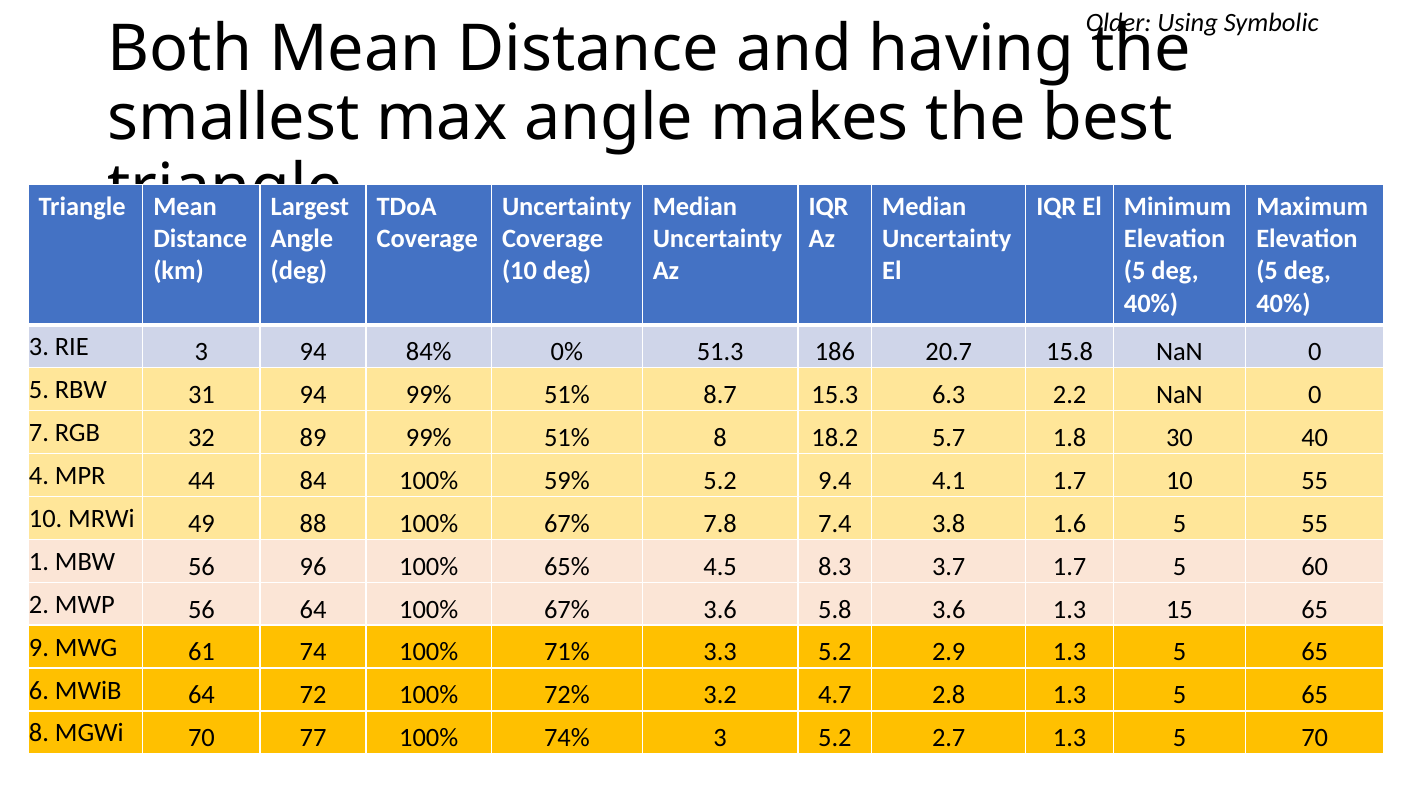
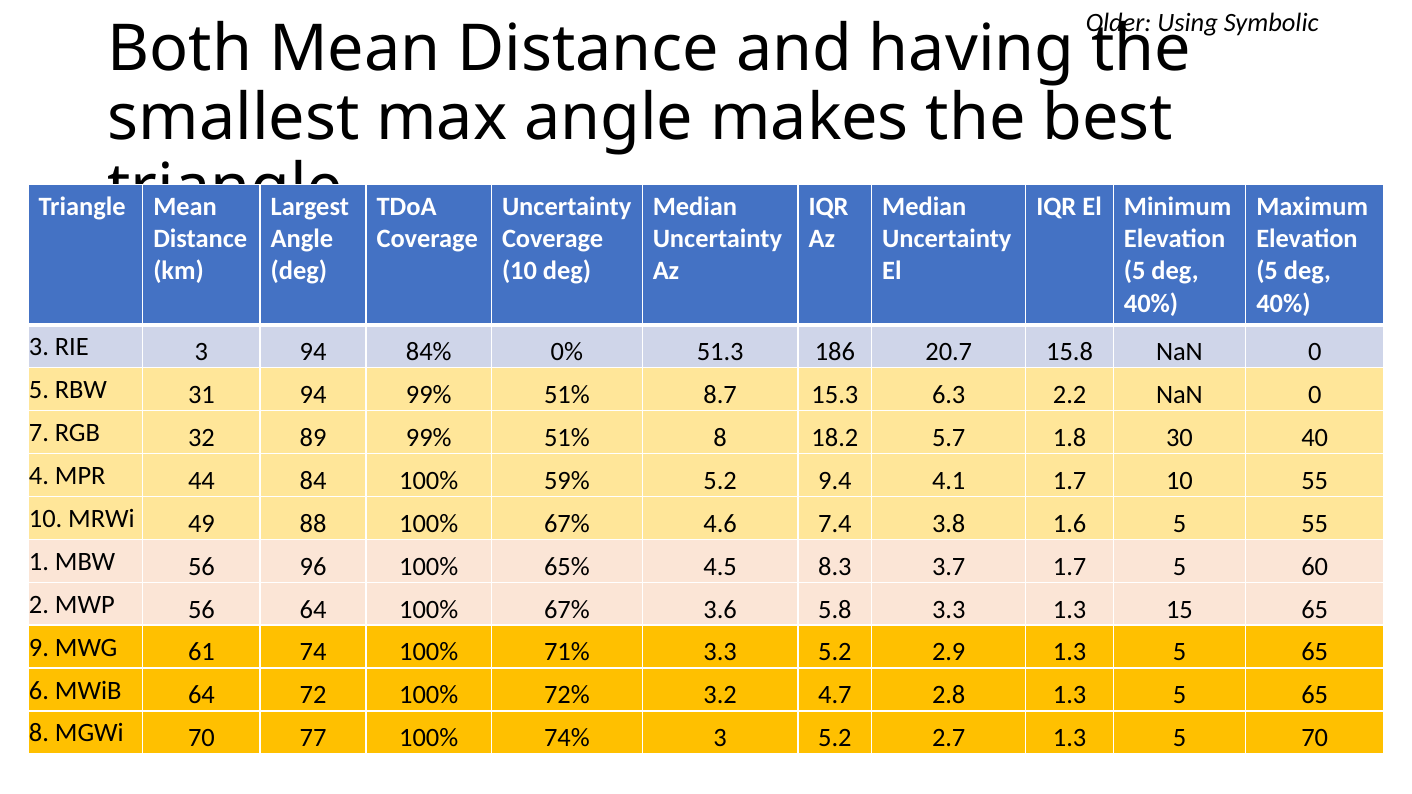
7.8: 7.8 -> 4.6 (720, 524)
5.8 3.6: 3.6 -> 3.3 (949, 609)
